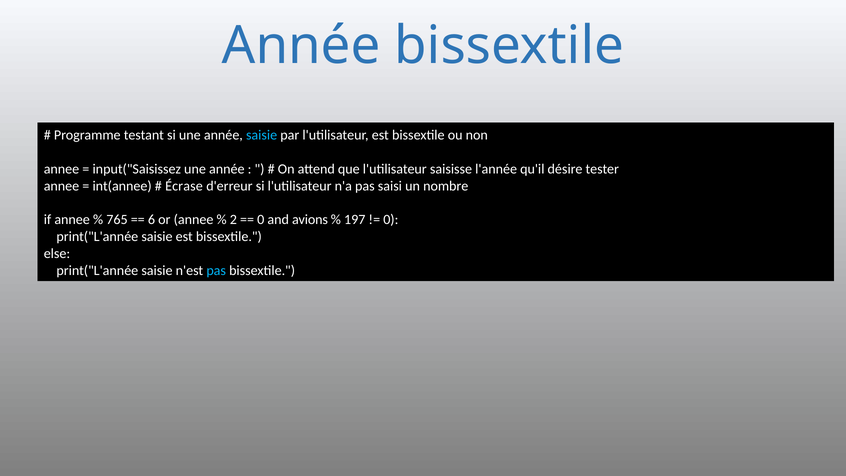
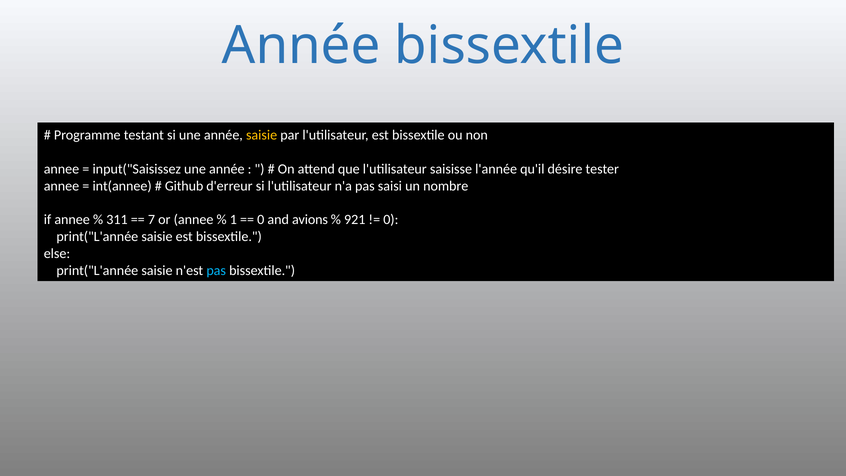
saisie colour: light blue -> yellow (262, 135)
Écrase: Écrase -> Github (184, 186)
765: 765 -> 311 (117, 220)
6: 6 -> 7 (152, 220)
2: 2 -> 1 (233, 220)
197: 197 -> 921 (355, 220)
